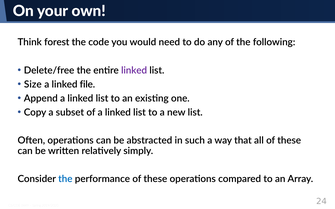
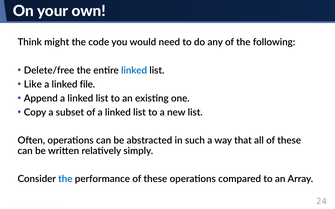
forest: forest -> might (57, 42)
linked colour: purple -> blue (134, 70)
Size: Size -> Like (33, 84)
